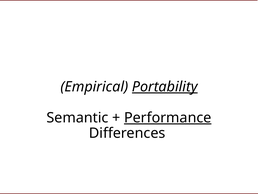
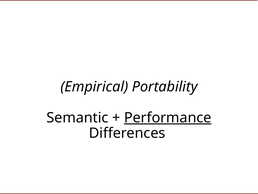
Portability underline: present -> none (165, 86)
